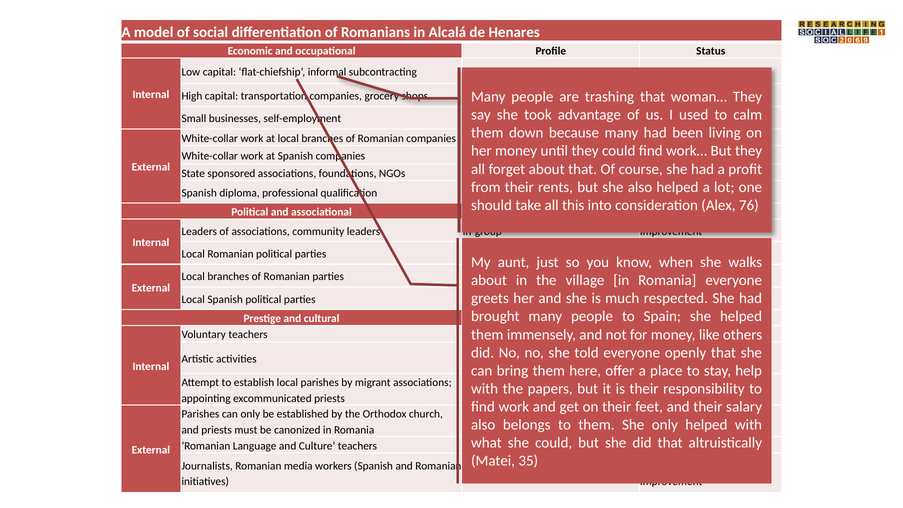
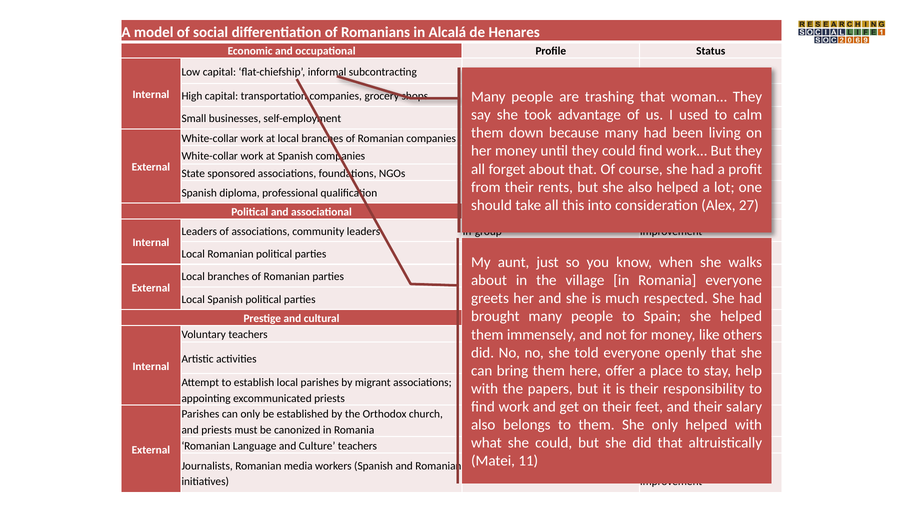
76: 76 -> 27 (749, 205)
35: 35 -> 11 (528, 461)
